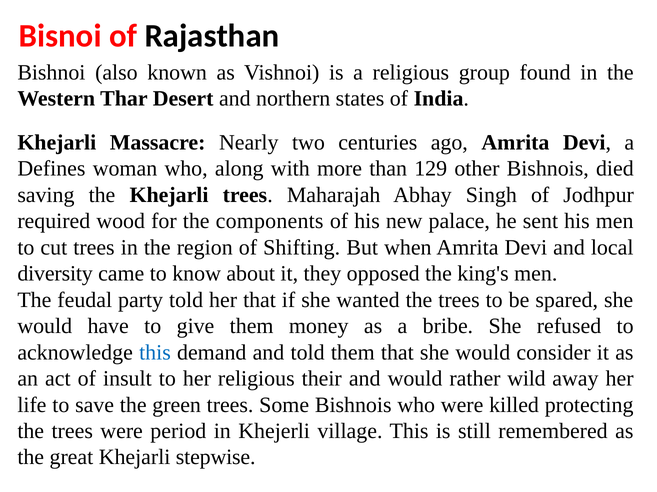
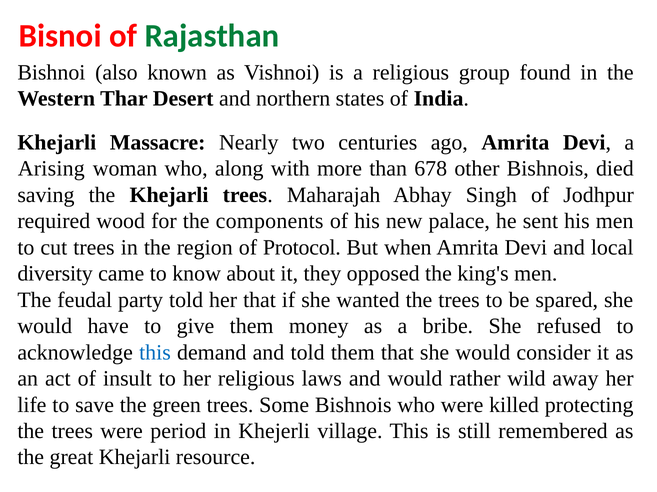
Rajasthan colour: black -> green (212, 36)
Defines: Defines -> Arising (51, 169)
129: 129 -> 678 (431, 169)
Shifting: Shifting -> Protocol (302, 248)
their: their -> laws (322, 379)
stepwise: stepwise -> resource (216, 458)
